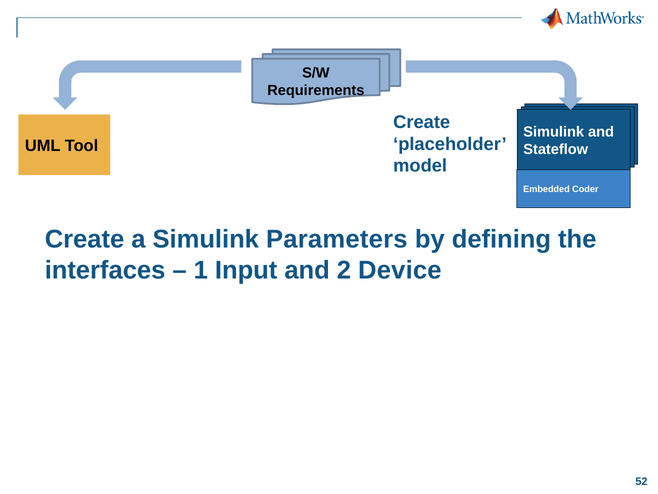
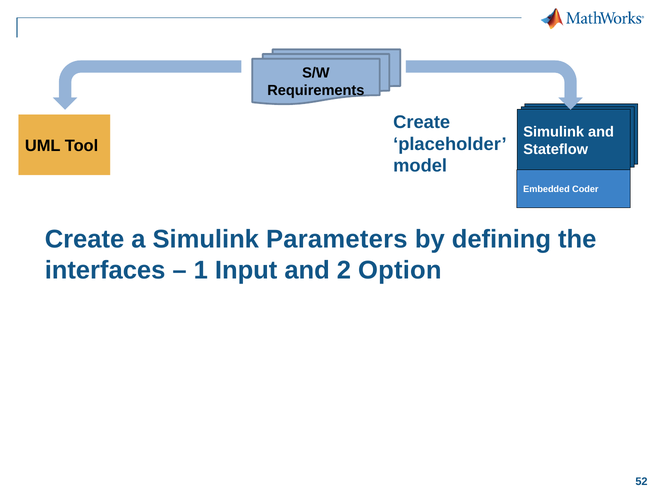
Device: Device -> Option (400, 270)
